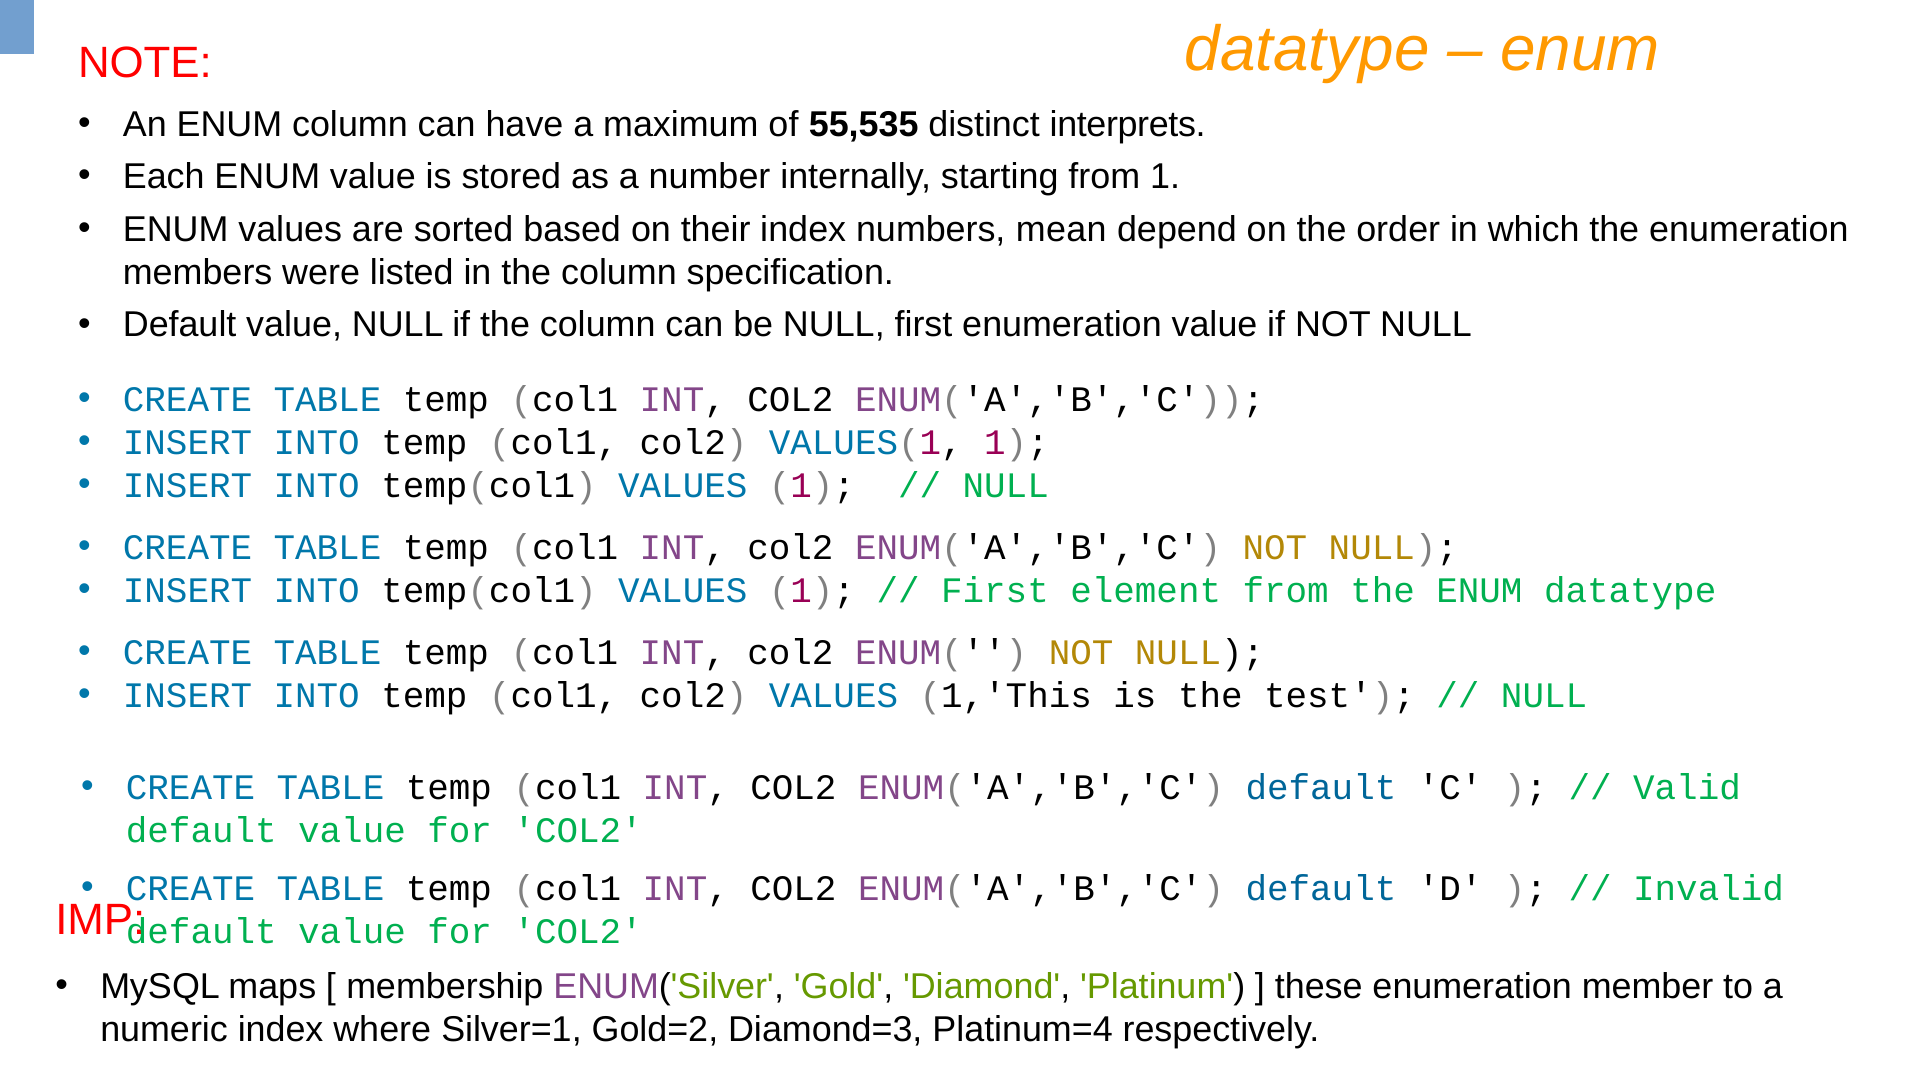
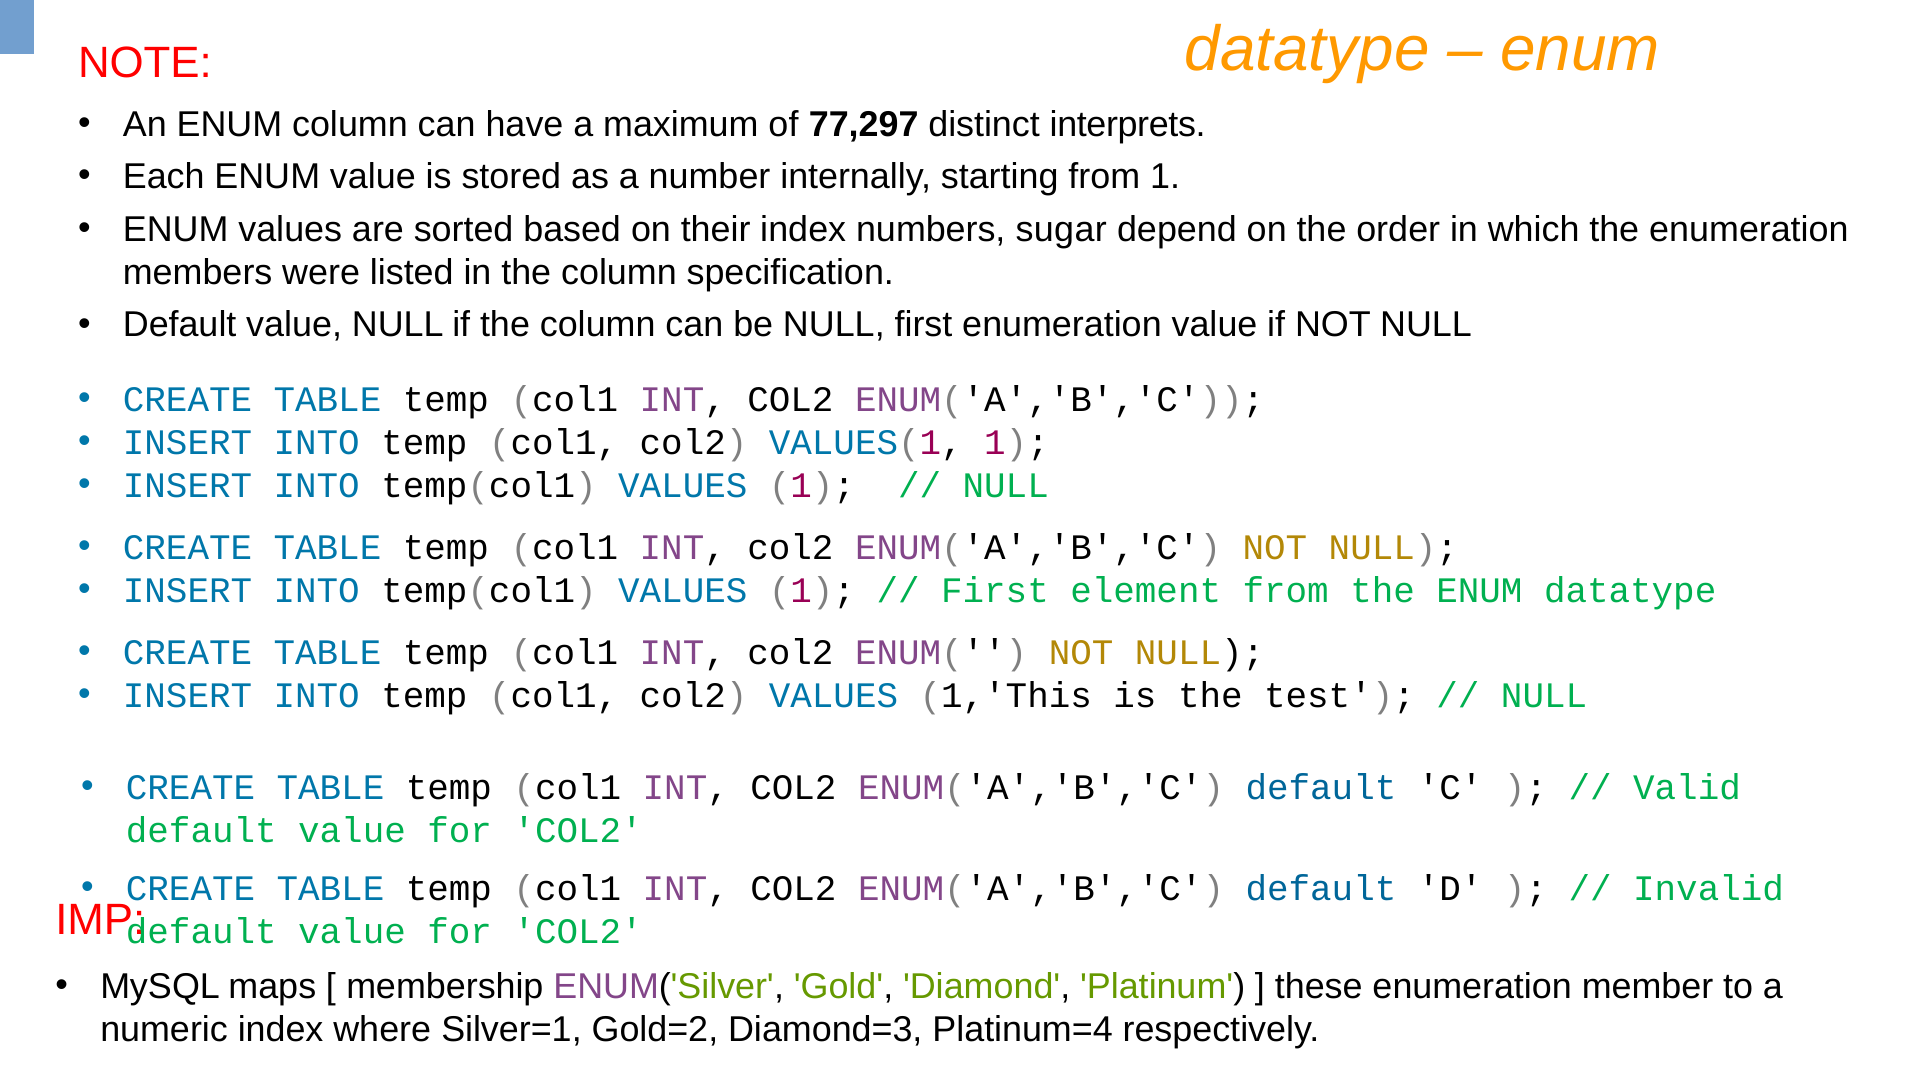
55,535: 55,535 -> 77,297 (864, 124)
mean: mean -> sugar (1061, 230)
